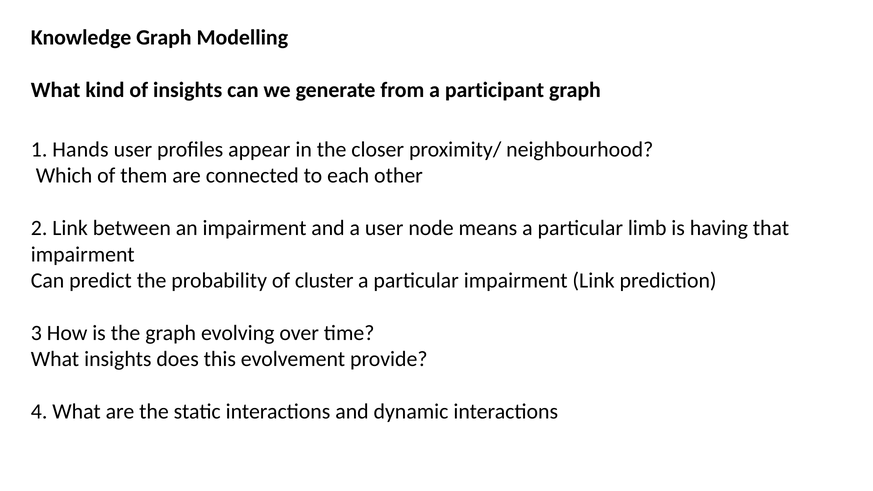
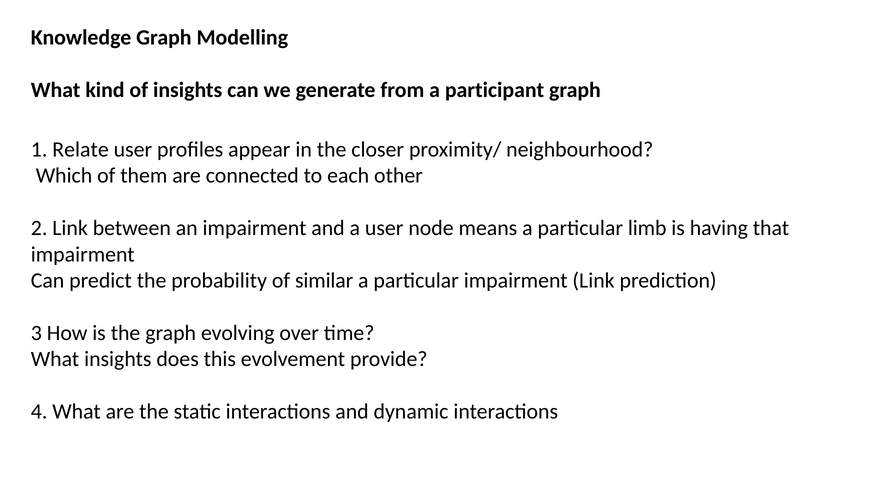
Hands: Hands -> Relate (81, 150)
cluster: cluster -> similar (324, 281)
